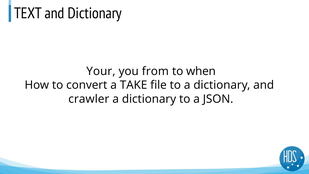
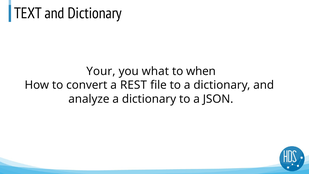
from: from -> what (155, 71)
TAKE: TAKE -> REST (134, 85)
crawler: crawler -> analyze (89, 99)
